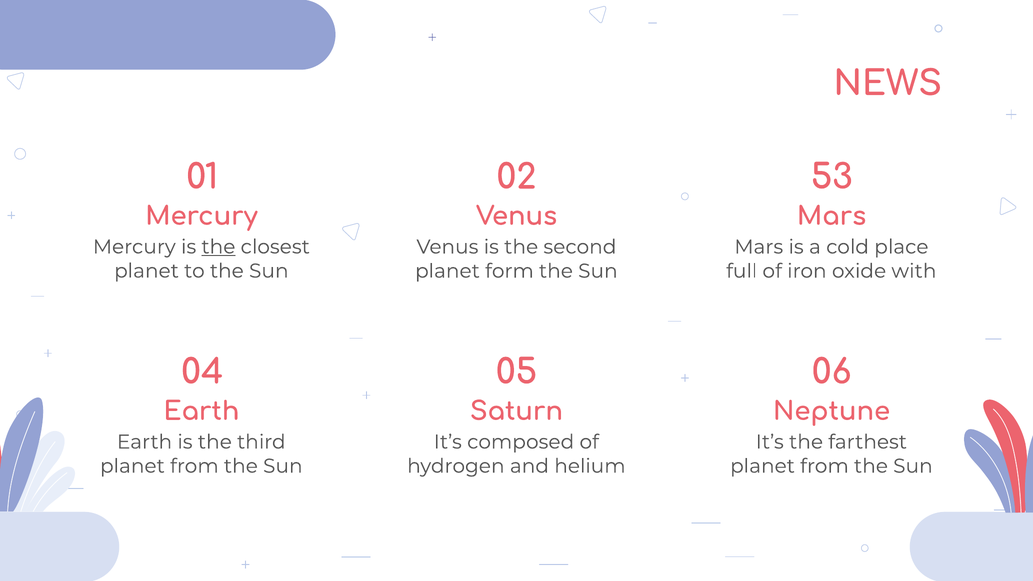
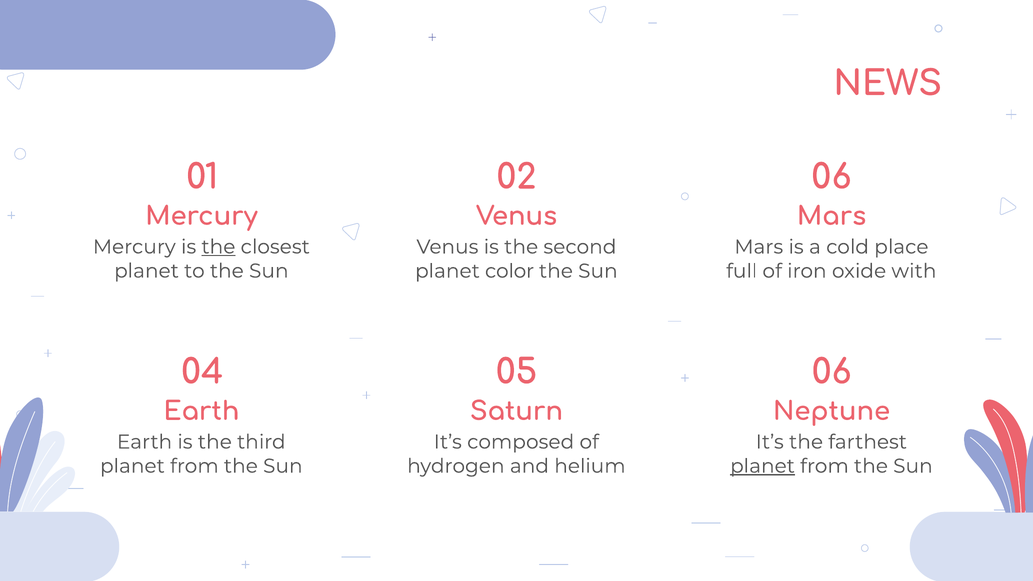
02 53: 53 -> 06 (831, 177)
form: form -> color (510, 271)
planet underline: none -> present (763, 466)
